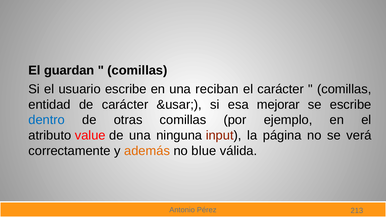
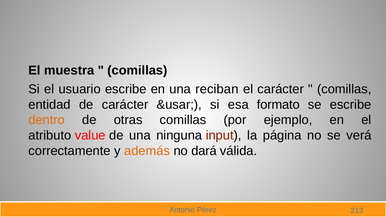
guardan: guardan -> muestra (69, 70)
mejorar: mejorar -> formato (278, 105)
dentro colour: blue -> orange (47, 120)
blue: blue -> dará (204, 151)
